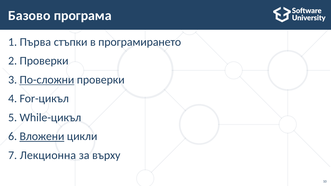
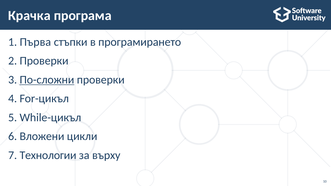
Базово: Базово -> Крачка (29, 16)
Вложени underline: present -> none (42, 136)
Лекционна: Лекционна -> Технологии (48, 155)
